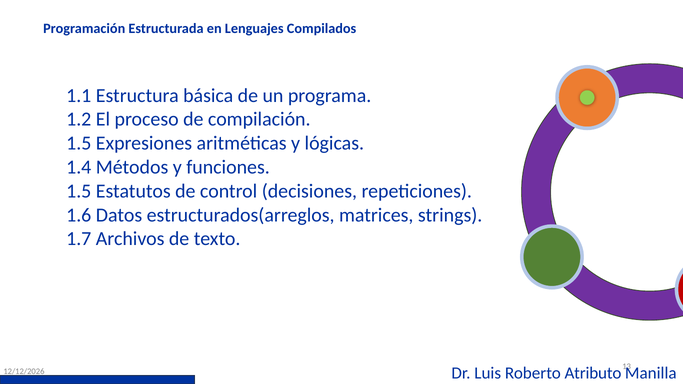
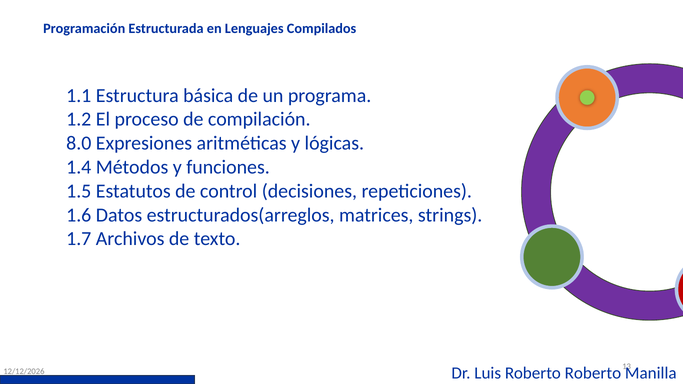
1.5: 1.5 -> 8.0 (79, 143)
Roberto Atributo: Atributo -> Roberto (593, 373)
